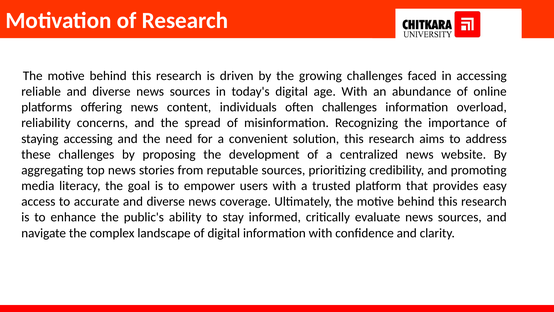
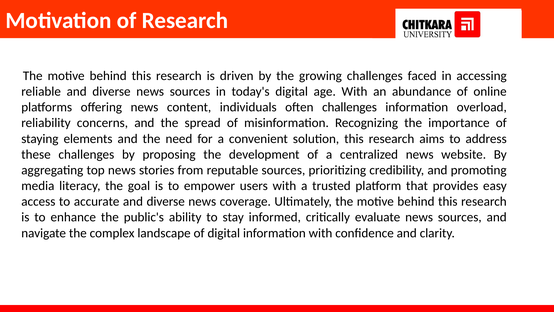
staying accessing: accessing -> elements (88, 139)
